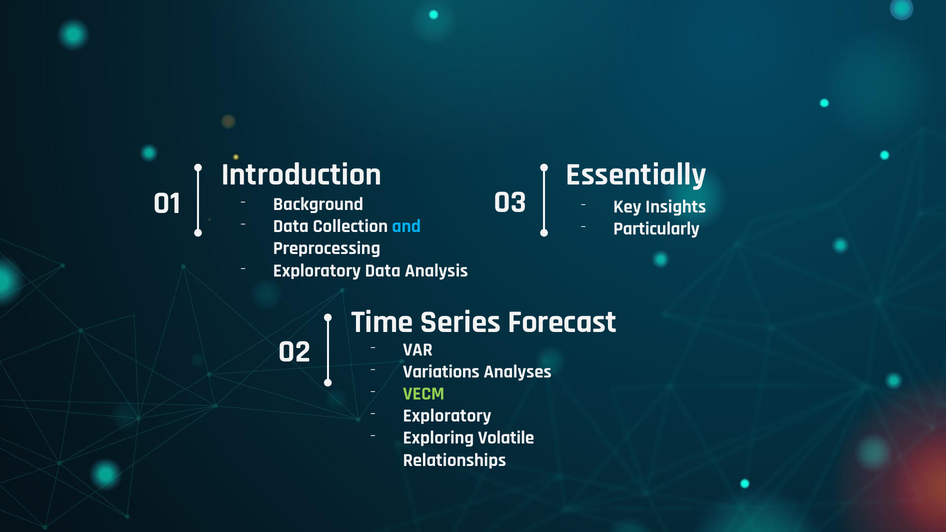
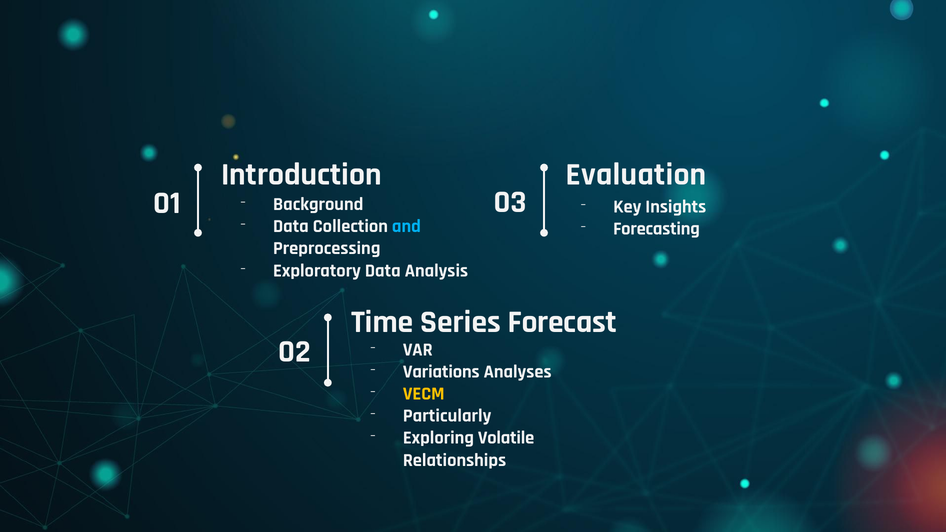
Essentially: Essentially -> Evaluation (636, 175)
Particularly: Particularly -> Forecasting (656, 229)
VECM colour: light green -> yellow (424, 394)
Exploratory: Exploratory -> Particularly (447, 416)
